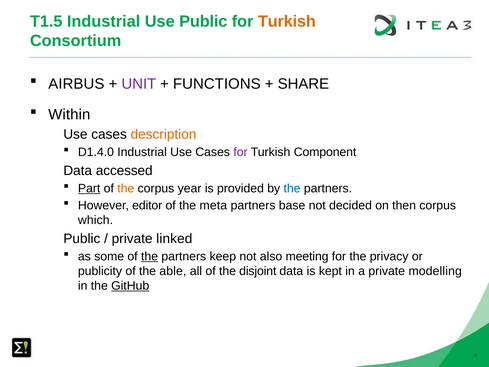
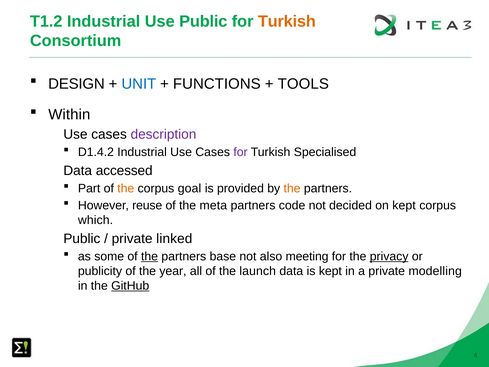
T1.5: T1.5 -> T1.2 (46, 21)
AIRBUS: AIRBUS -> DESIGN (76, 84)
UNIT colour: purple -> blue (139, 84)
SHARE: SHARE -> TOOLS (303, 84)
description colour: orange -> purple (163, 134)
D1.4.0: D1.4.0 -> D1.4.2 (96, 152)
Component: Component -> Specialised (325, 152)
Part underline: present -> none (89, 188)
year: year -> goal (190, 188)
the colour: blue -> orange (292, 188)
editor: editor -> reuse (147, 205)
base: base -> code (292, 205)
on then: then -> kept (404, 205)
keep: keep -> base (223, 256)
privacy underline: none -> present (389, 256)
able: able -> year (173, 271)
disjoint: disjoint -> launch (258, 271)
